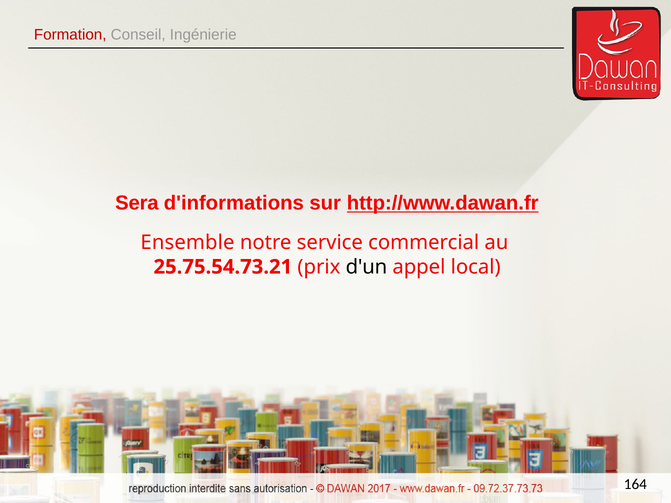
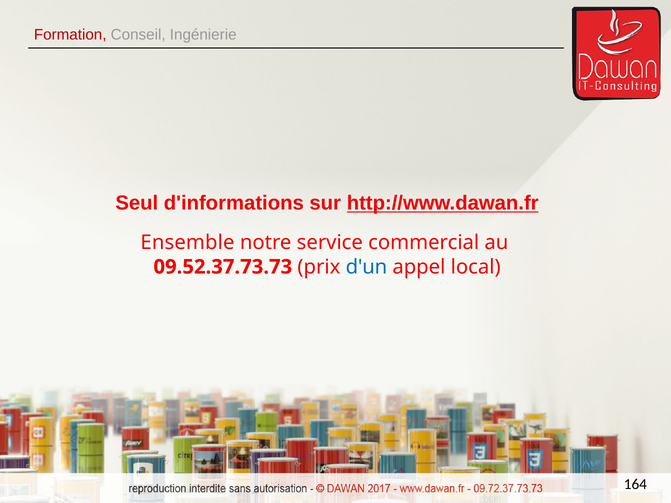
Sera: Sera -> Seul (137, 203)
25.75.54.73.21: 25.75.54.73.21 -> 09.52.37.73.73 (223, 267)
d'un colour: black -> blue (366, 267)
